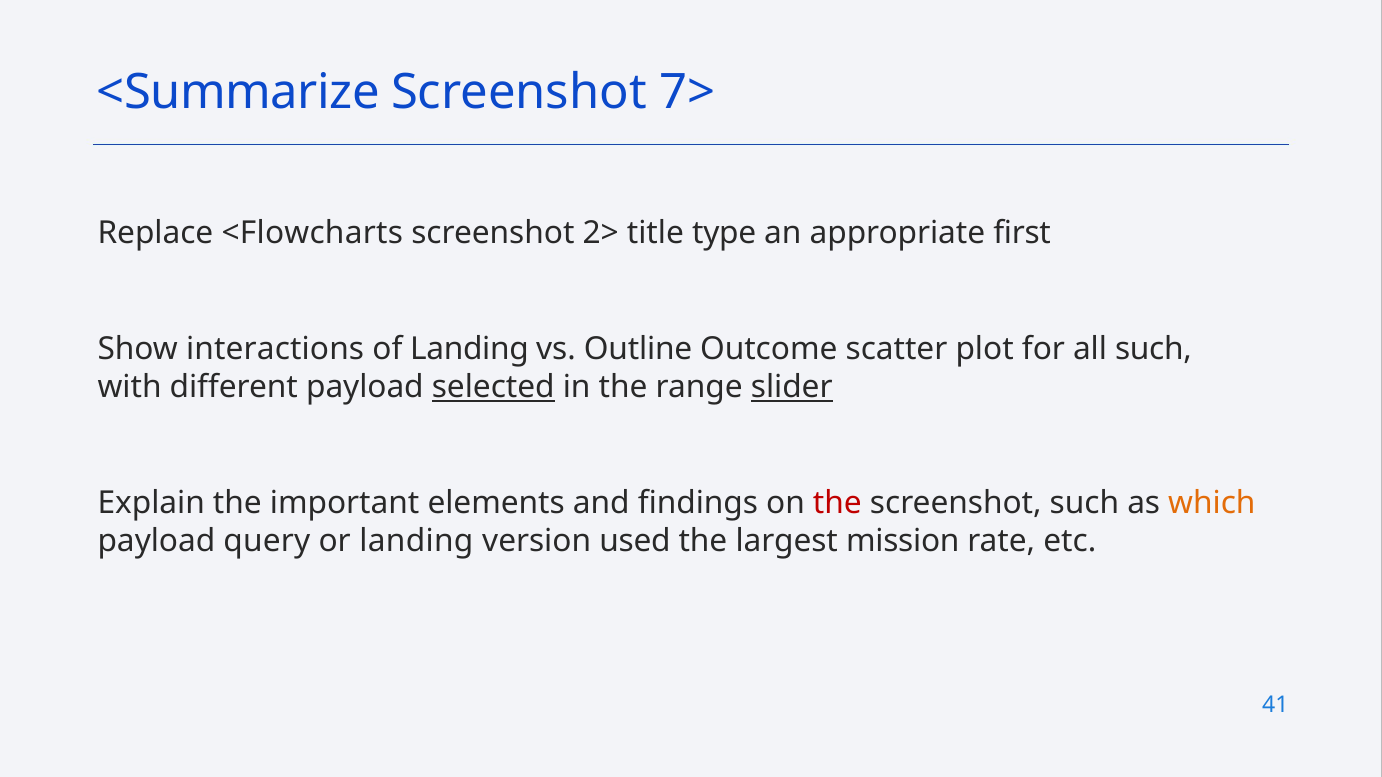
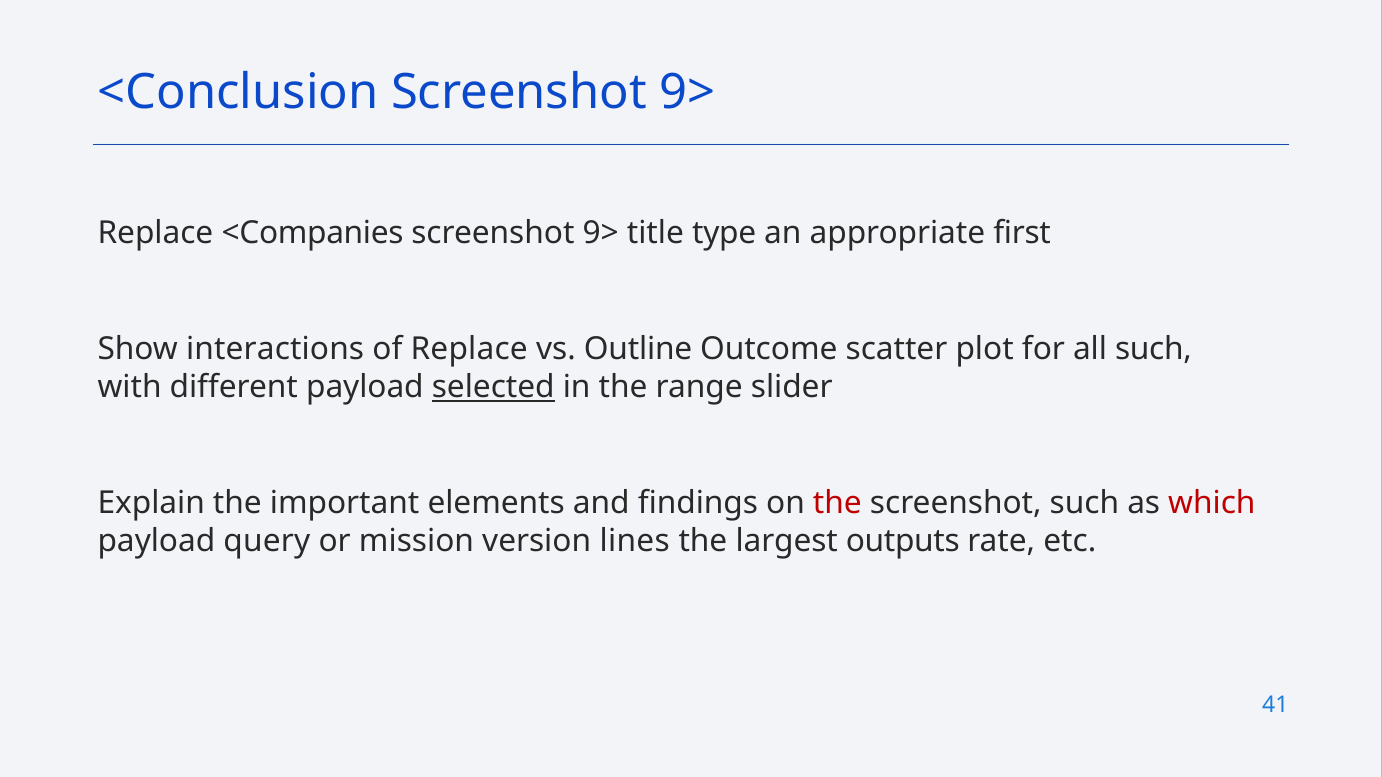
<Summarize: <Summarize -> <Conclusion (238, 92)
7>: 7> -> 9> (687, 92)
<Flowcharts: <Flowcharts -> <Companies (313, 233)
2>: 2> -> 9> (601, 233)
of Landing: Landing -> Replace (469, 350)
slider underline: present -> none (792, 387)
which colour: orange -> red (1212, 504)
or landing: landing -> mission (417, 542)
used: used -> lines (635, 542)
mission: mission -> outputs (903, 542)
